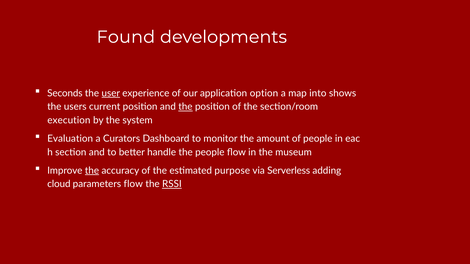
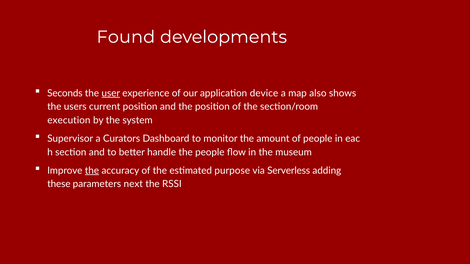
option: option -> device (264, 93)
into: into -> also (318, 93)
the underline: present -> none (185, 107)
Evaluation: Evaluation -> Supervisor (70, 139)
cloud: cloud -> these (59, 184)
parameters flow: flow -> next (133, 184)
RSSI underline: present -> none (172, 184)
